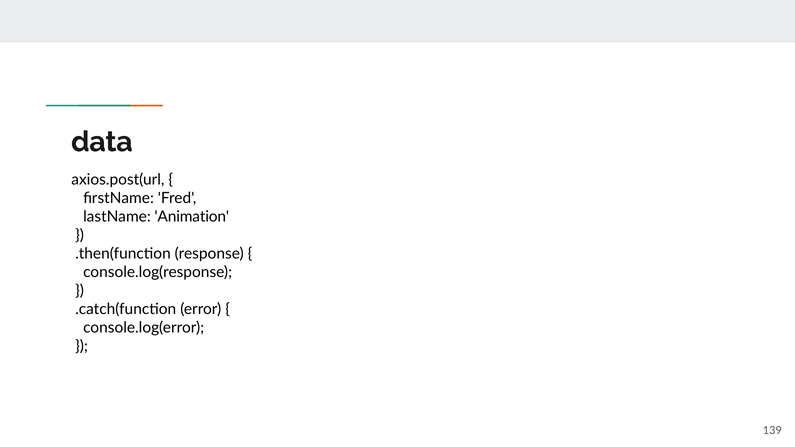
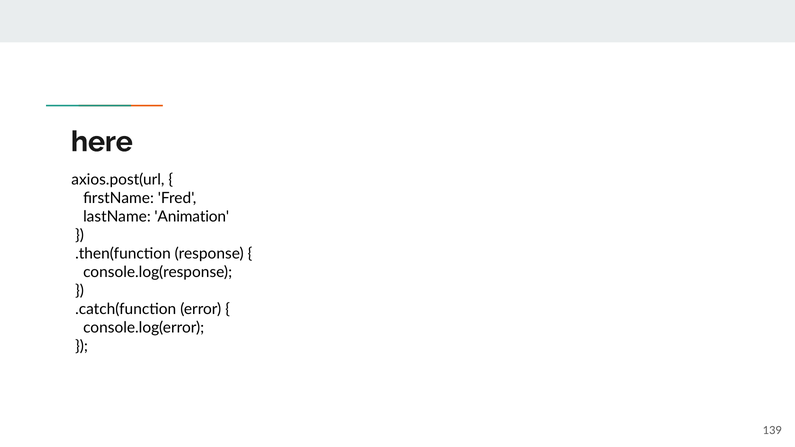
data: data -> here (102, 142)
